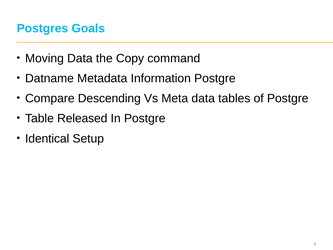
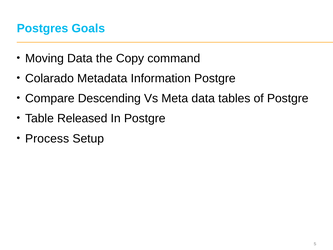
Datname: Datname -> Colarado (49, 78)
Identical: Identical -> Process (47, 138)
